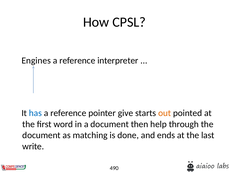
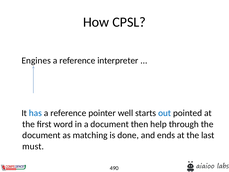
give: give -> well (126, 113)
out colour: orange -> blue (165, 113)
write: write -> must (33, 146)
